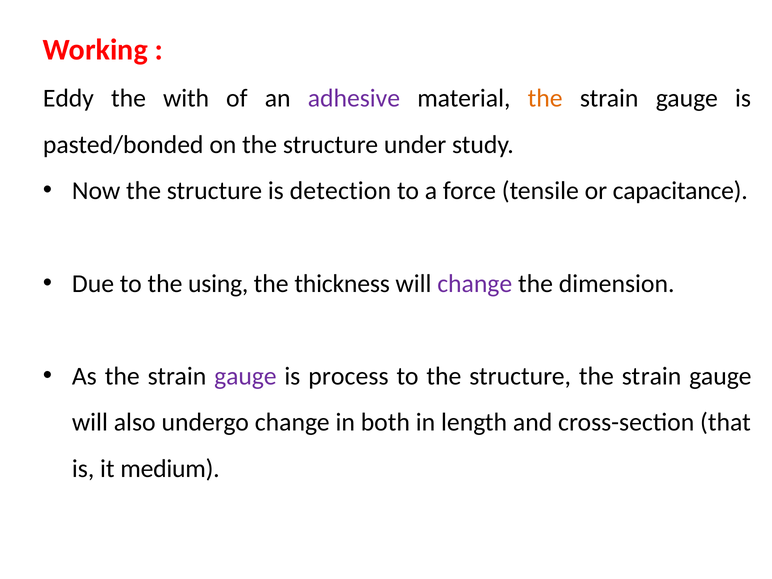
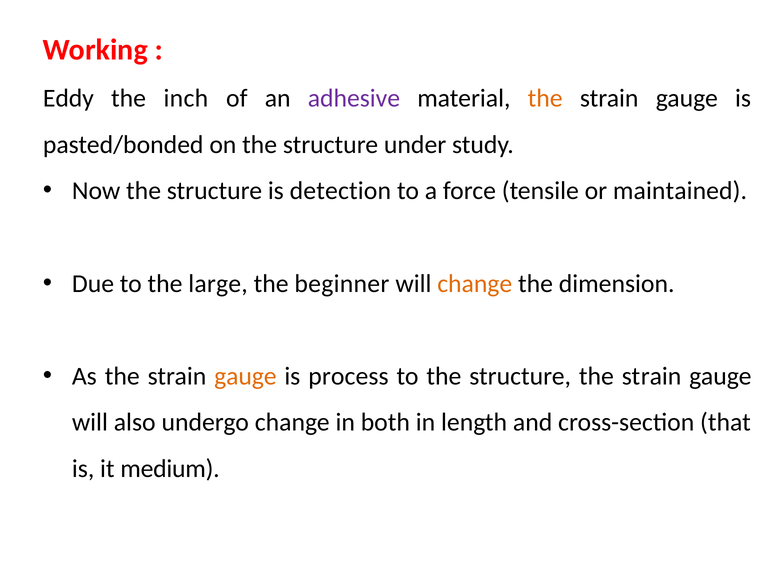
with: with -> inch (186, 98)
capacitance: capacitance -> maintained (680, 191)
using: using -> large (218, 284)
thickness: thickness -> beginner (342, 284)
change colour: purple -> orange (475, 284)
gauge colour: purple -> orange (245, 376)
